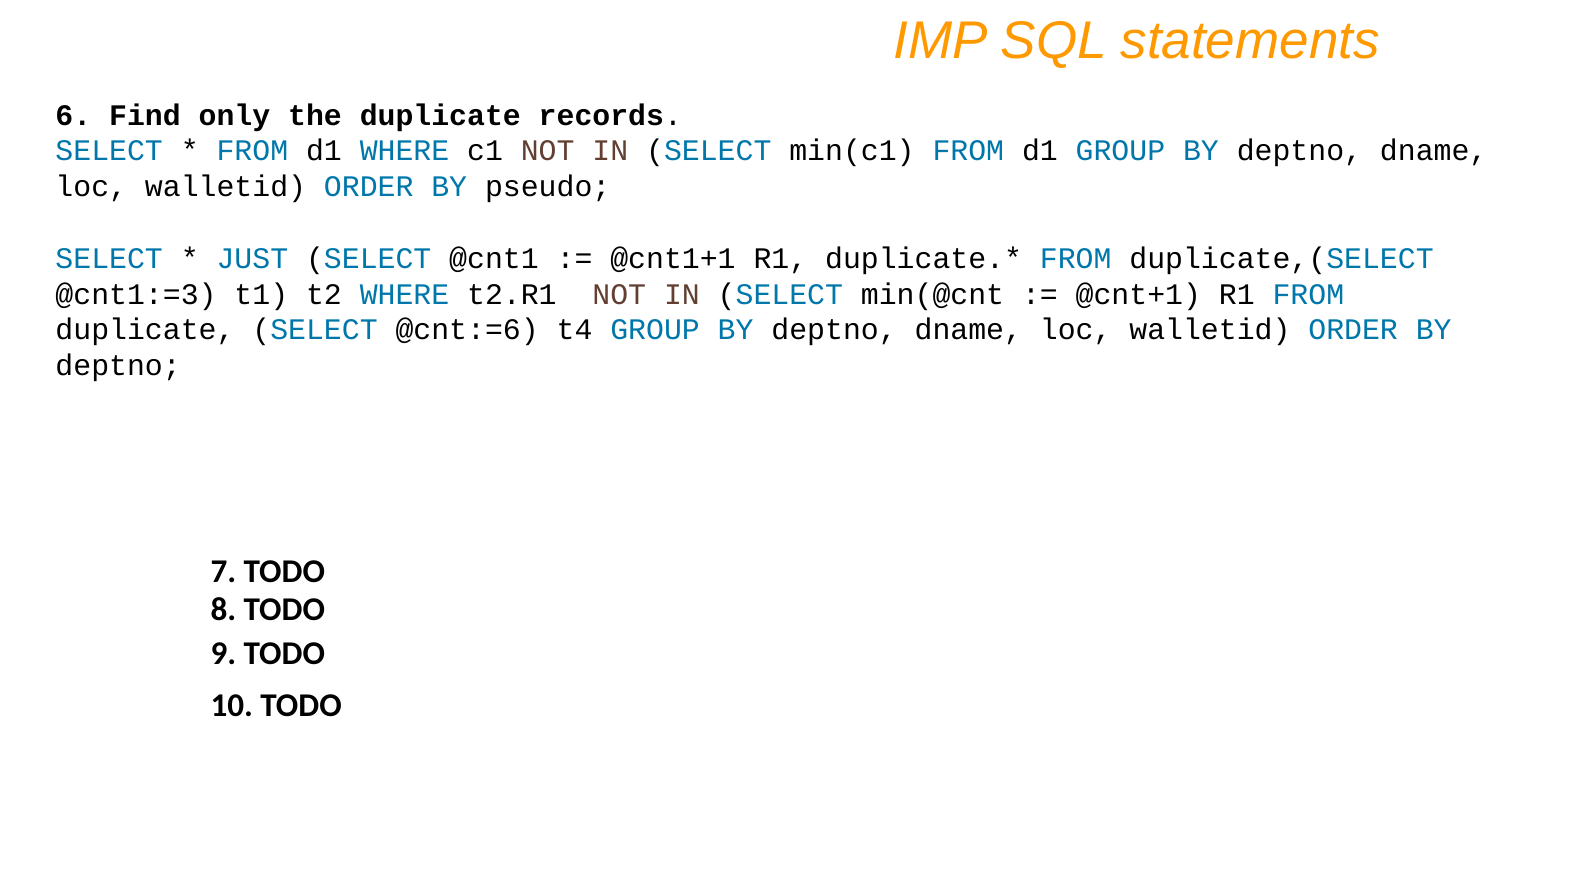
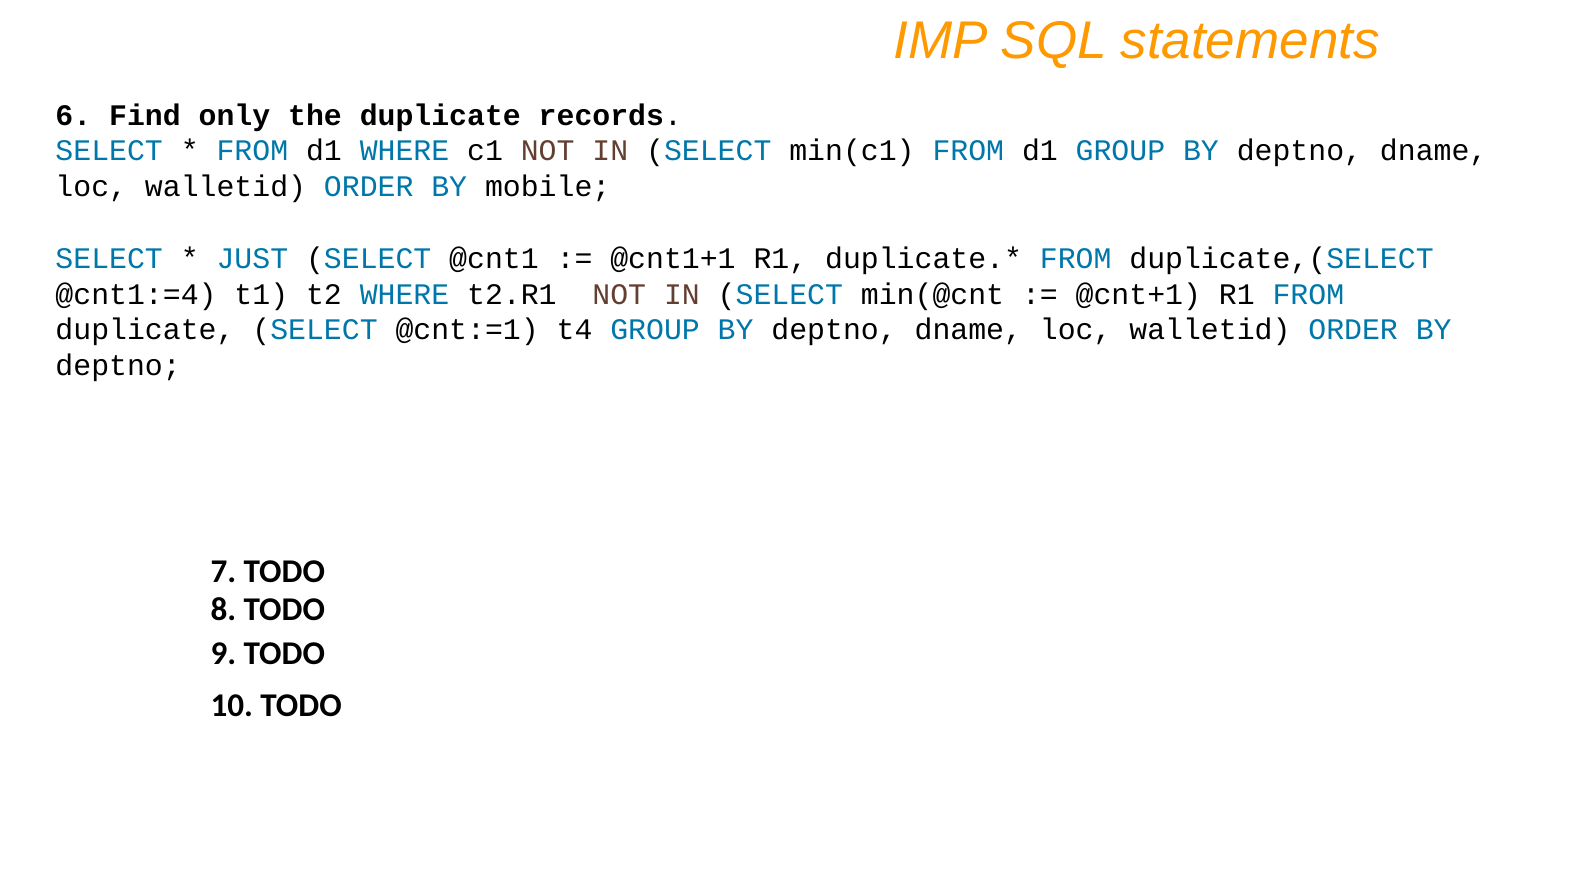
pseudo: pseudo -> mobile (548, 187)
@cnt1:=3: @cnt1:=3 -> @cnt1:=4 (136, 294)
@cnt:=6: @cnt:=6 -> @cnt:=1 (467, 330)
